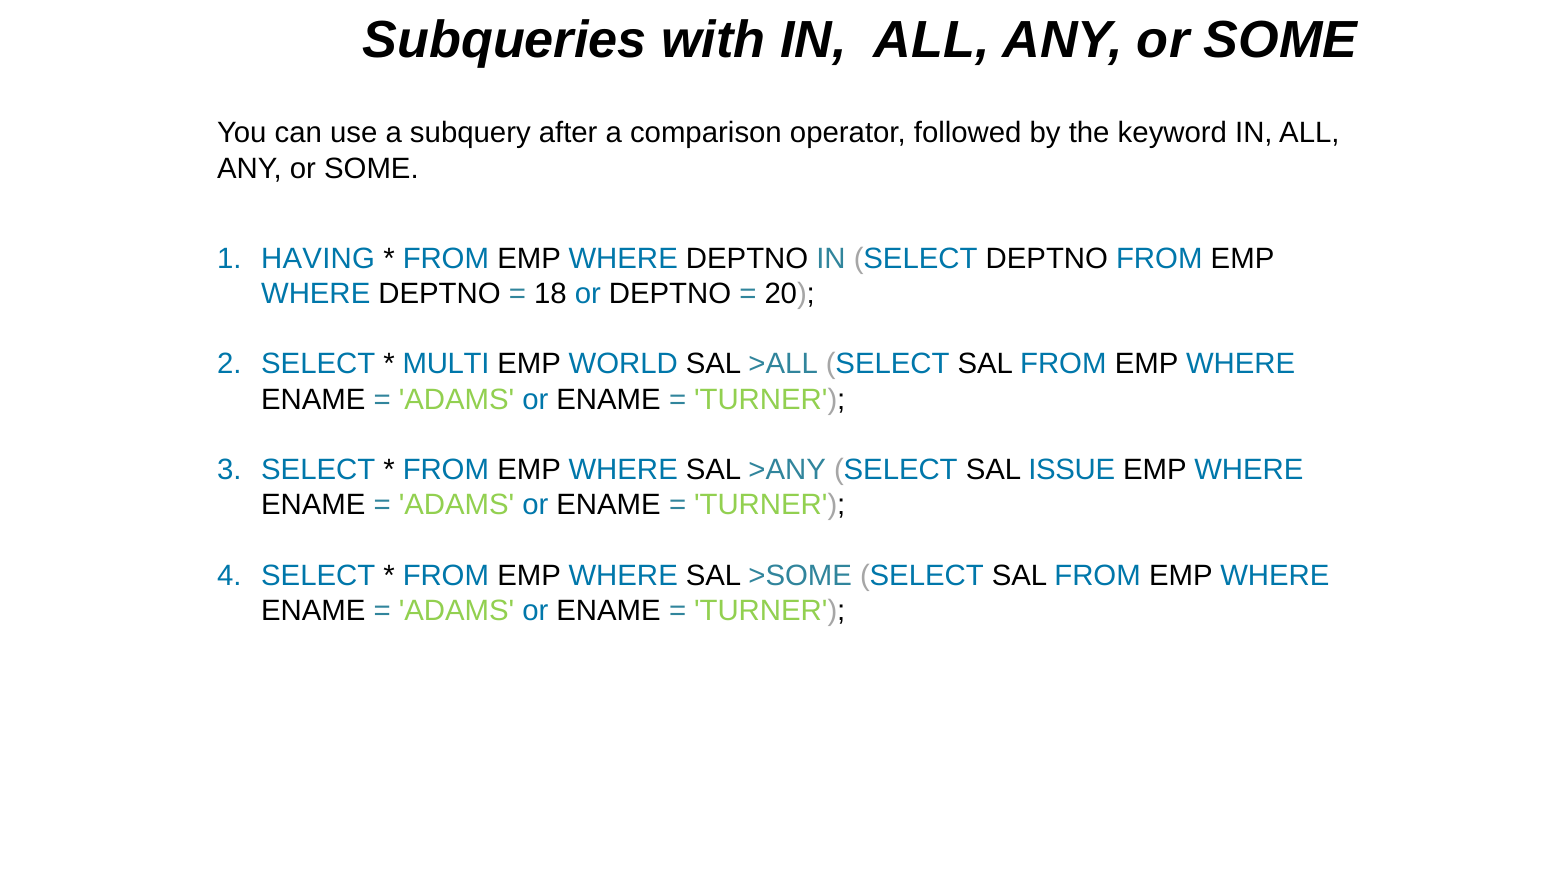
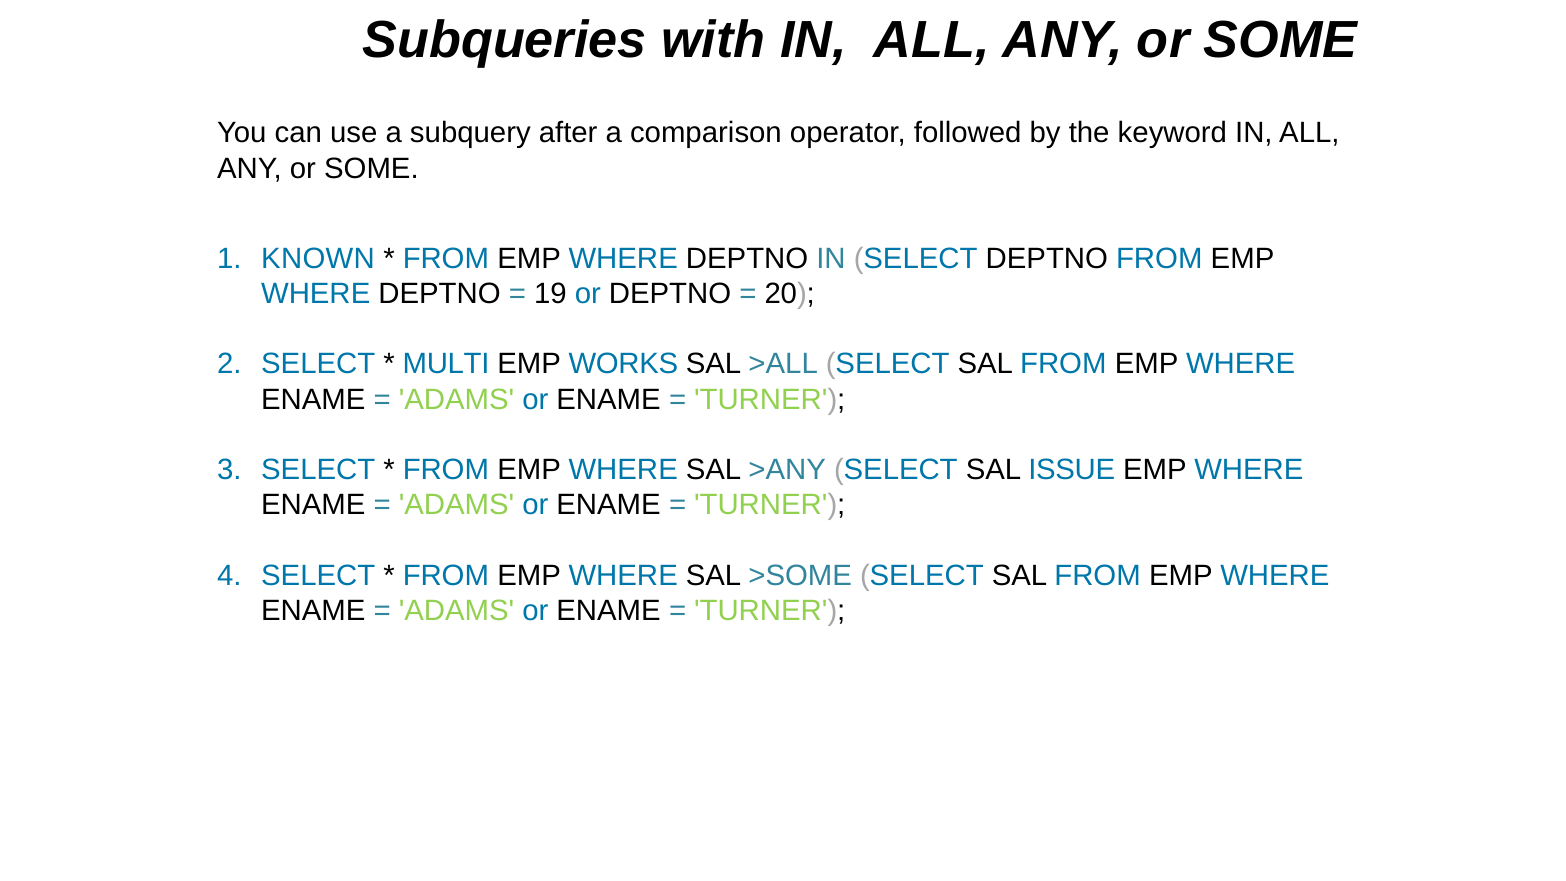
HAVING: HAVING -> KNOWN (318, 258)
18: 18 -> 19 (550, 294)
WORLD: WORLD -> WORKS (623, 364)
